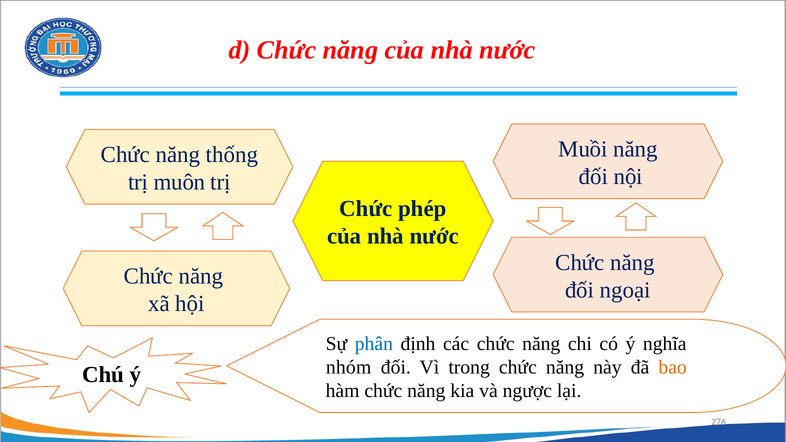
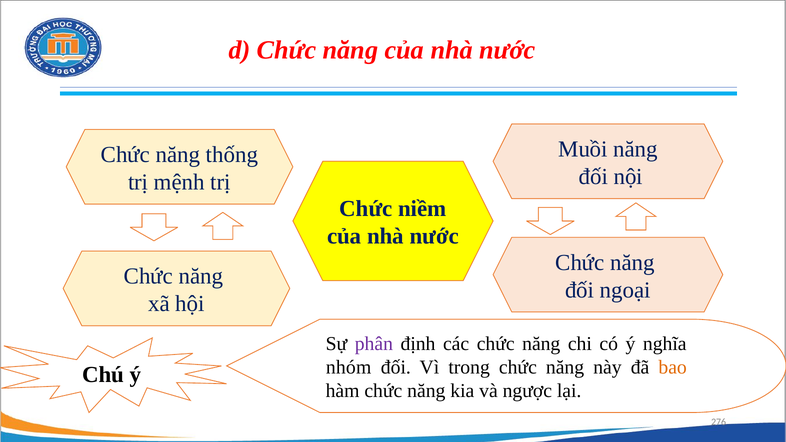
muôn: muôn -> mệnh (179, 182)
phép: phép -> niềm (422, 209)
phân colour: blue -> purple (374, 344)
